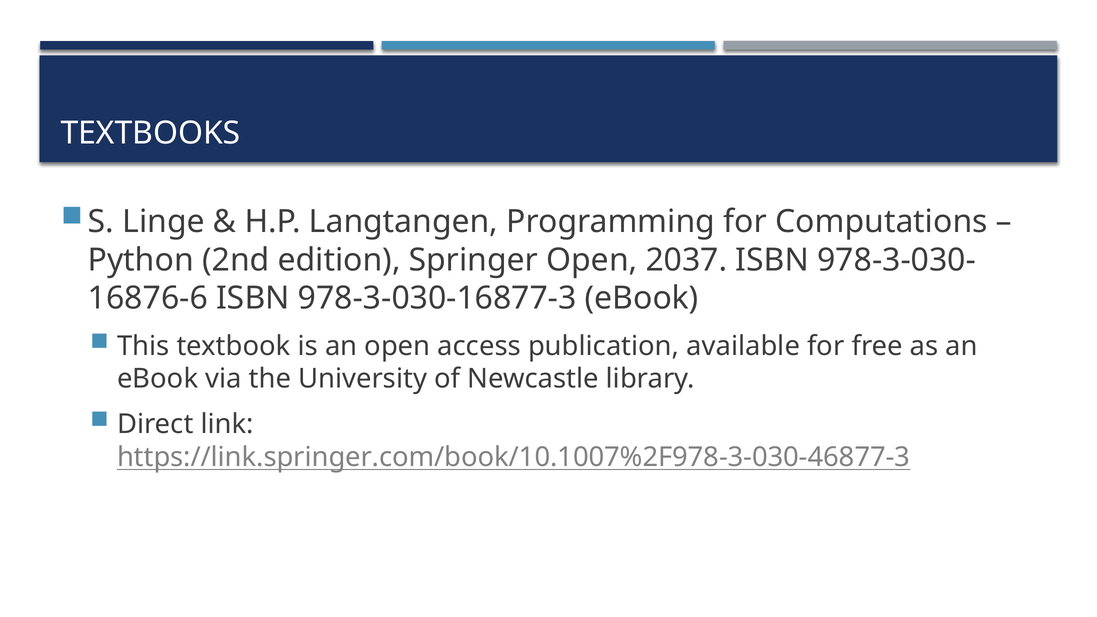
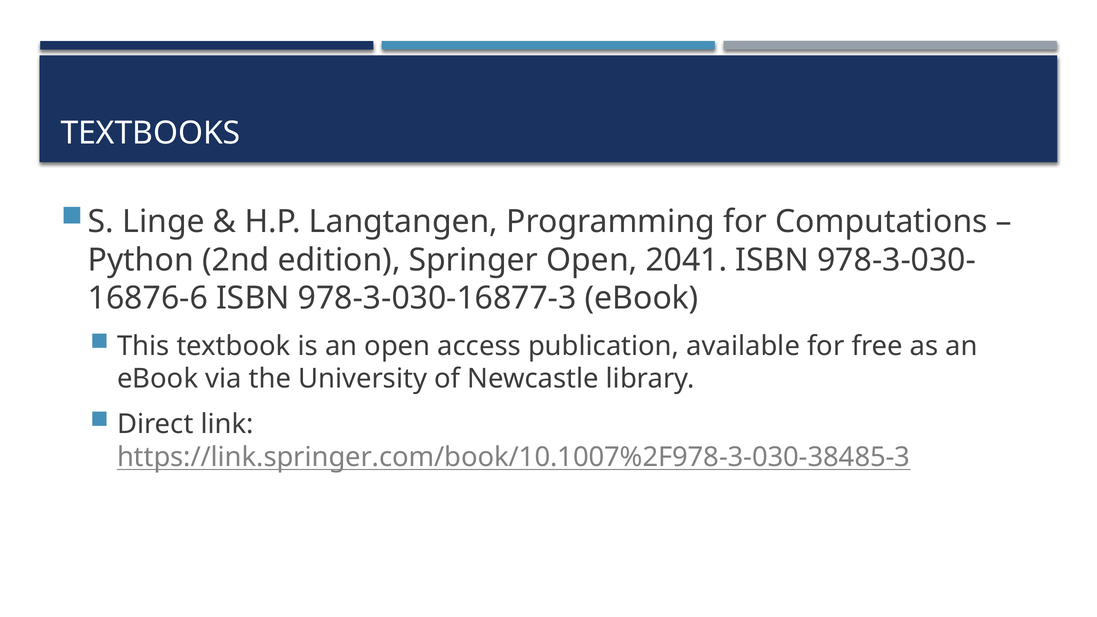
2037: 2037 -> 2041 (686, 260)
https://link.springer.com/book/10.1007%2F978-3-030-46877-3: https://link.springer.com/book/10.1007%2F978-3-030-46877-3 -> https://link.springer.com/book/10.1007%2F978-3-030-38485-3 (514, 457)
